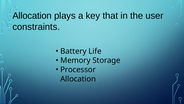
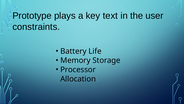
Allocation: Allocation -> Prototype (32, 16)
that: that -> text (110, 16)
